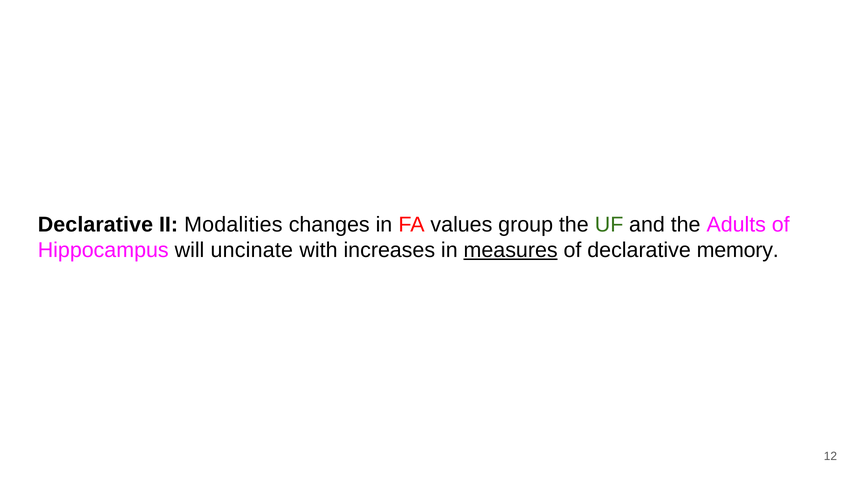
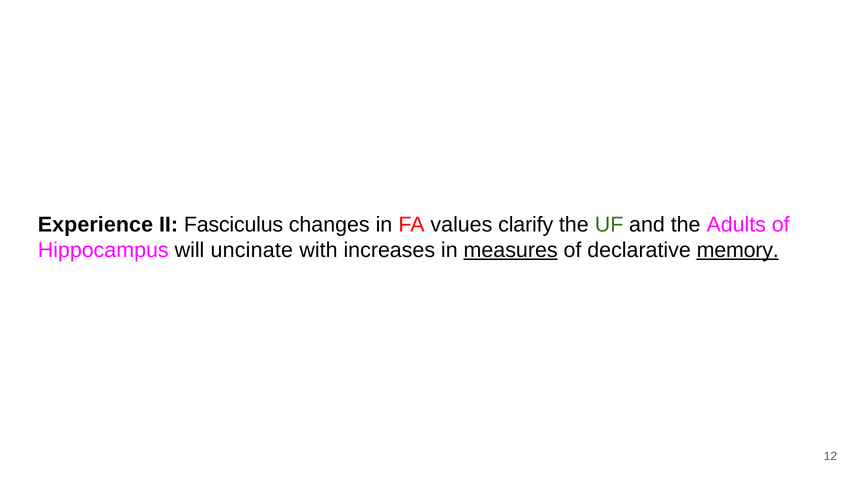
Declarative: Declarative -> Experience (95, 224)
Modalities: Modalities -> Fasciculus (234, 224)
group: group -> clarify (526, 224)
memory underline: none -> present (738, 250)
